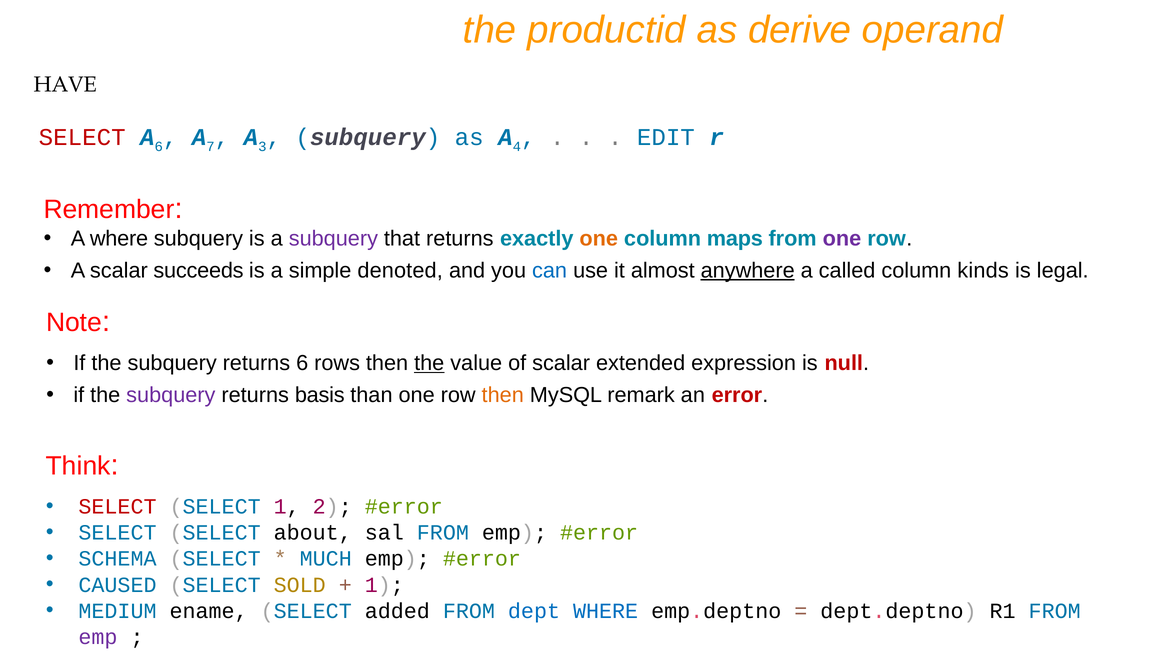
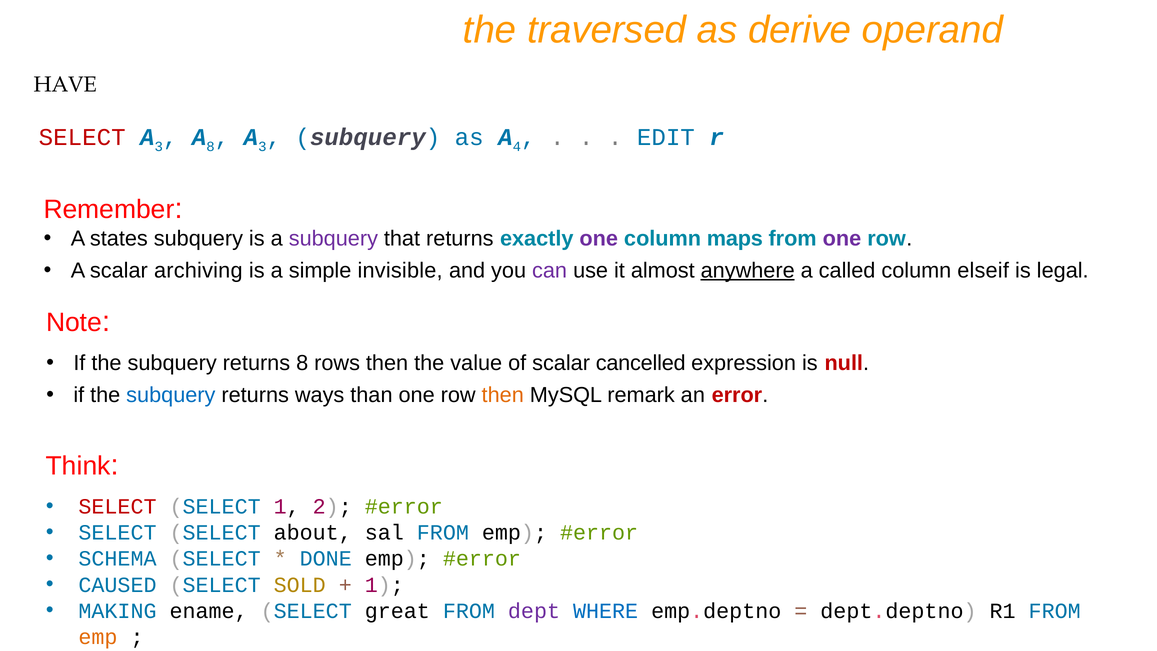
productid: productid -> traversed (607, 30)
6: 6 -> 3 (159, 147)
A 7: 7 -> 8 (211, 147)
A where: where -> states (119, 239)
one colour: orange -> purple (599, 239)
succeeds: succeeds -> archiving (198, 270)
denoted: denoted -> invisible (400, 270)
can colour: blue -> purple (550, 270)
kinds: kinds -> elseif (983, 270)
returns 6: 6 -> 8 (302, 363)
the underline: present -> none (429, 363)
extended: extended -> cancelled (641, 363)
subquery colour: purple -> blue (171, 395)
basis: basis -> ways (320, 395)
MUCH: MUCH -> DONE (326, 559)
MEDIUM: MEDIUM -> MAKING (117, 611)
added: added -> great (397, 611)
dept colour: blue -> purple (534, 611)
emp colour: purple -> orange (98, 637)
